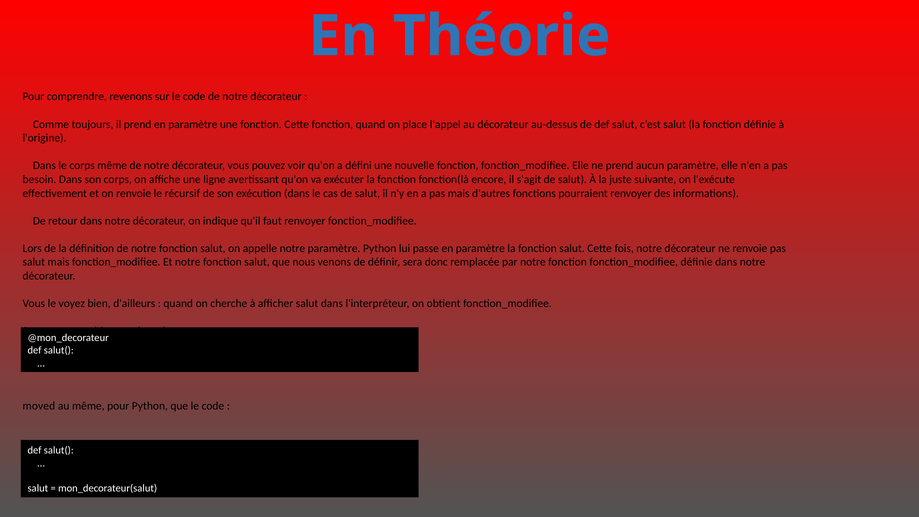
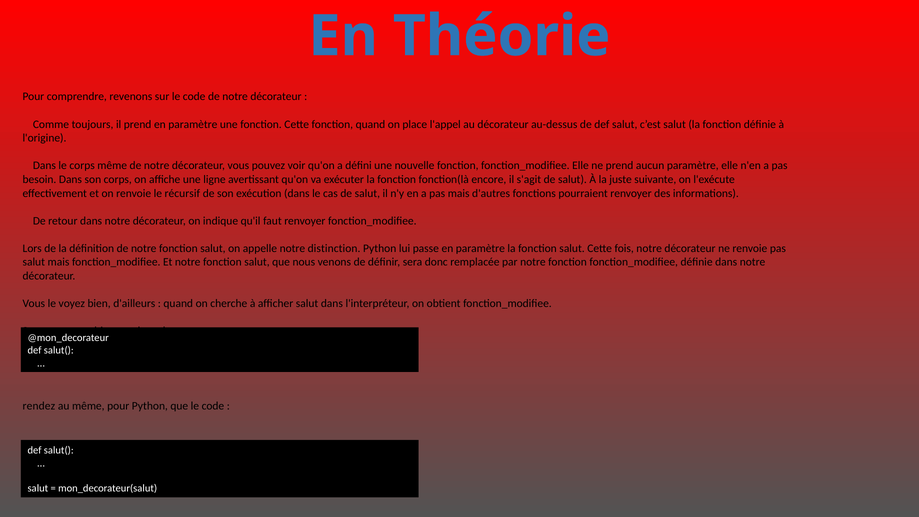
notre paramètre: paramètre -> distinction (334, 248)
moved: moved -> rendez (39, 406)
